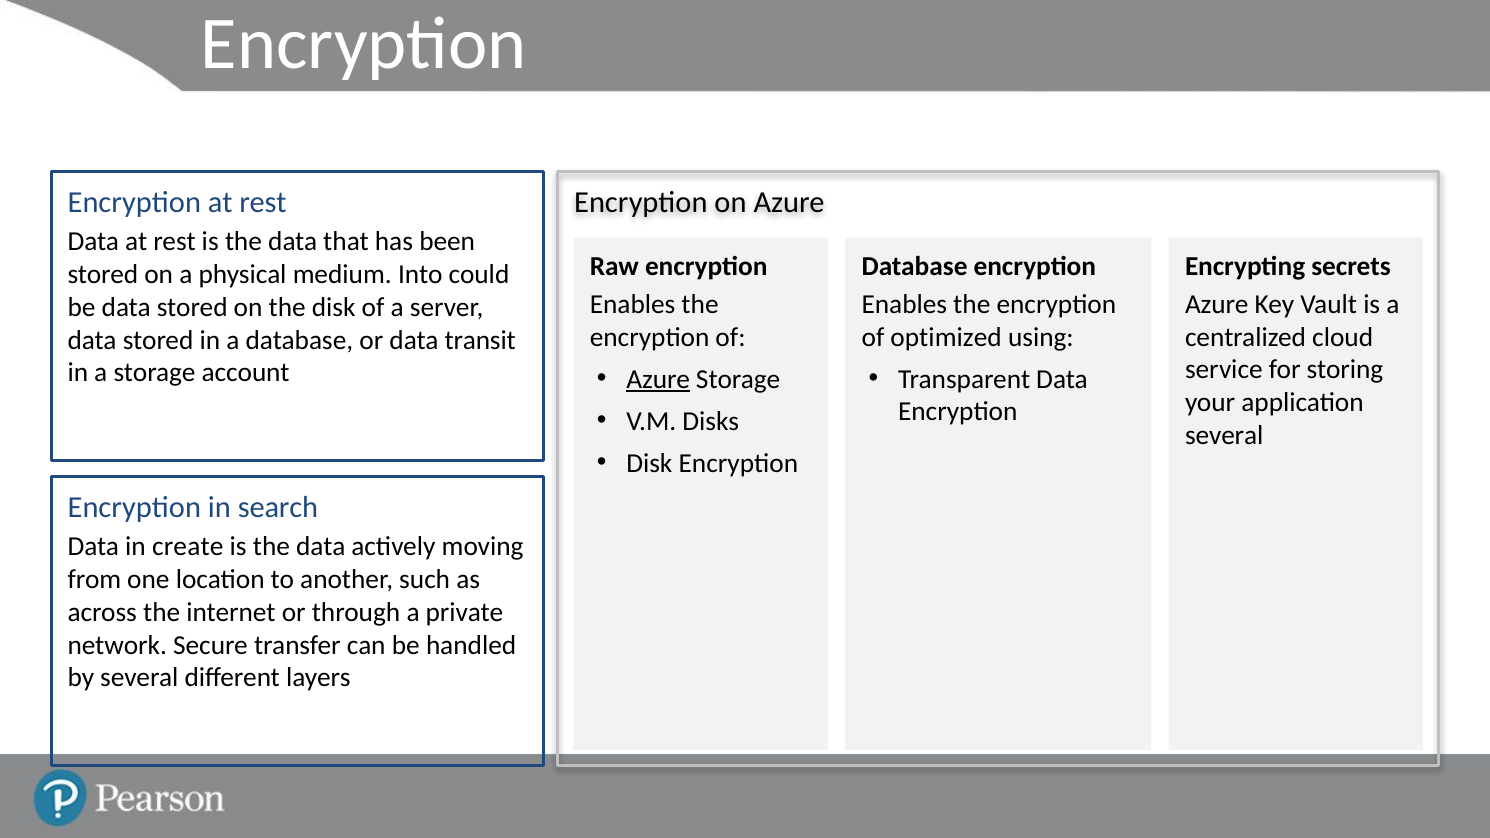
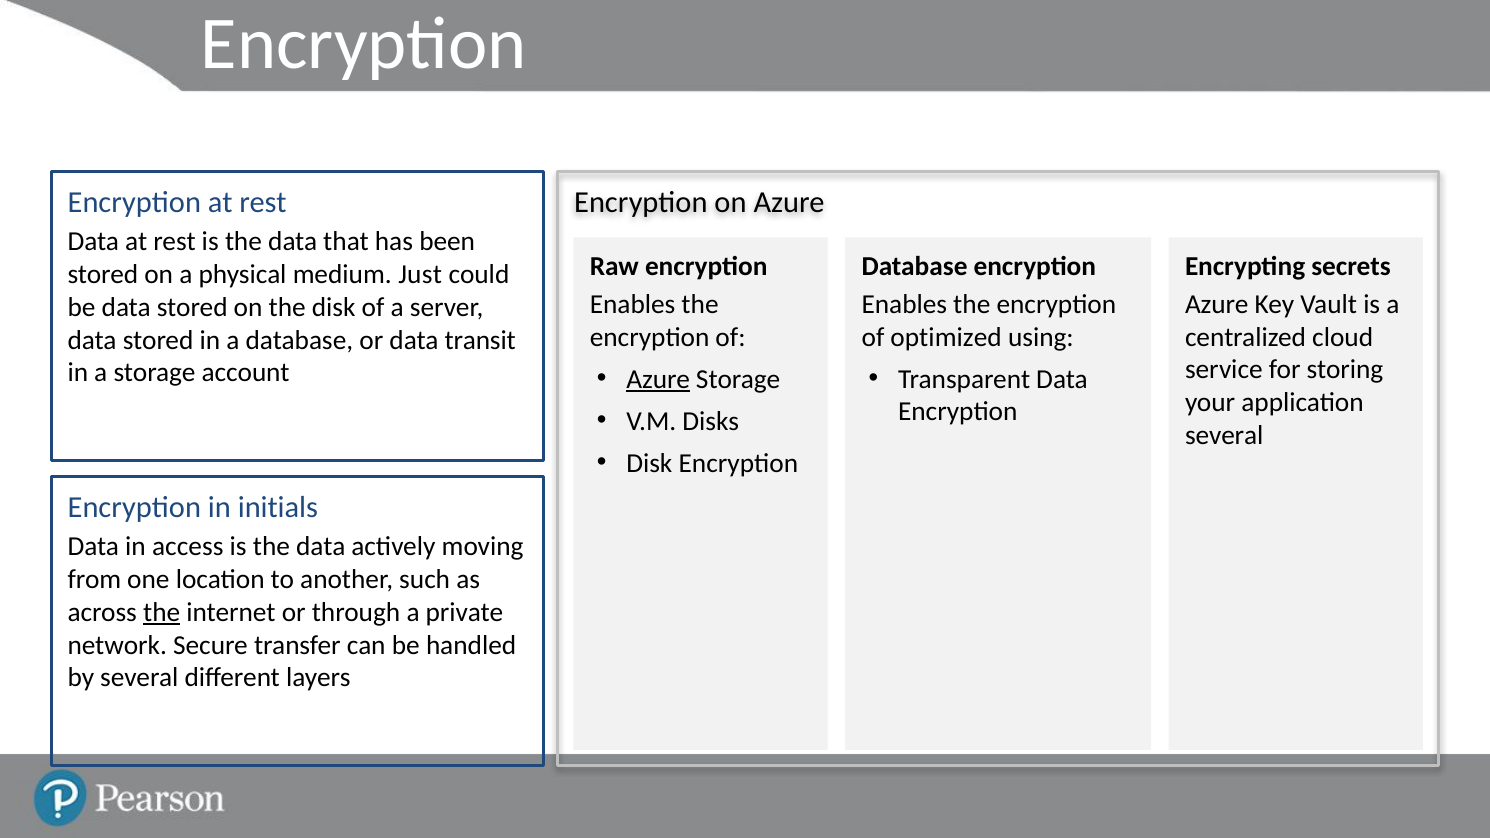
Into: Into -> Just (420, 274)
search: search -> initials (278, 508)
create: create -> access (188, 547)
the underline: none -> present (162, 612)
